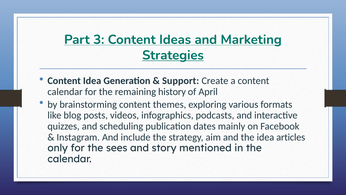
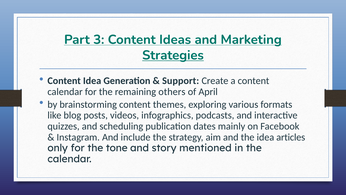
history: history -> others (172, 92)
sees: sees -> tone (117, 148)
